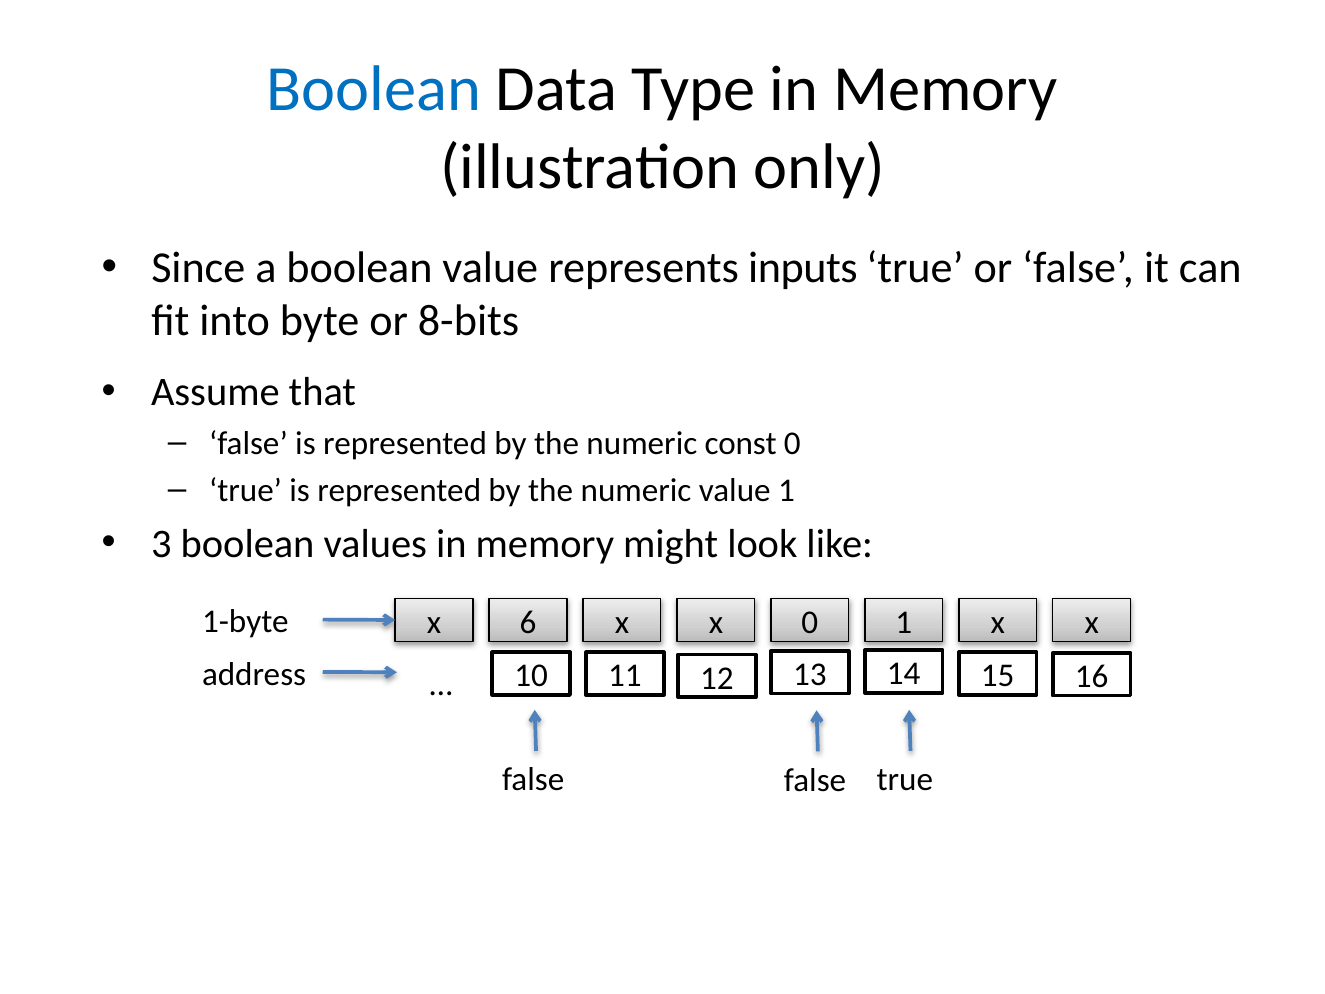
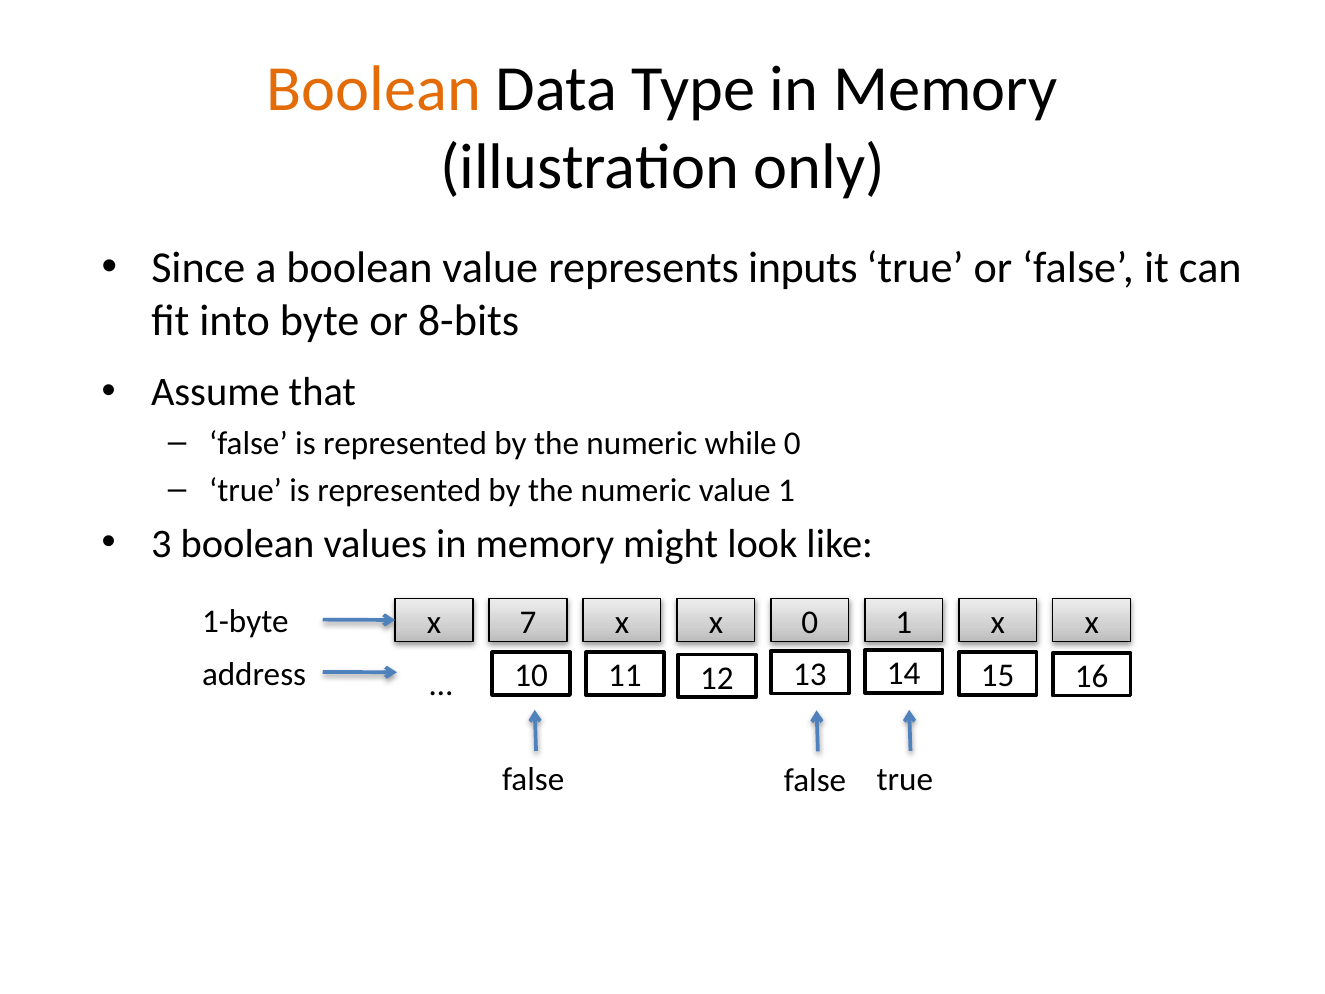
Boolean colour: blue -> orange (374, 90)
const: const -> while (741, 443)
6: 6 -> 7 (528, 622)
